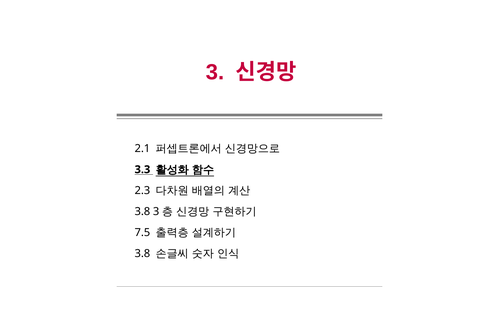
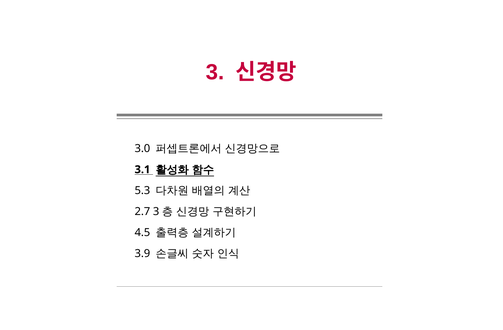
2.1: 2.1 -> 3.0 (142, 149)
3.3: 3.3 -> 3.1 (142, 170)
2.3: 2.3 -> 5.3 (142, 191)
3.8: 3.8 -> 2.7 (142, 212)
7.5: 7.5 -> 4.5 (142, 233)
3.8: 3.8 -> 3.9 (142, 254)
